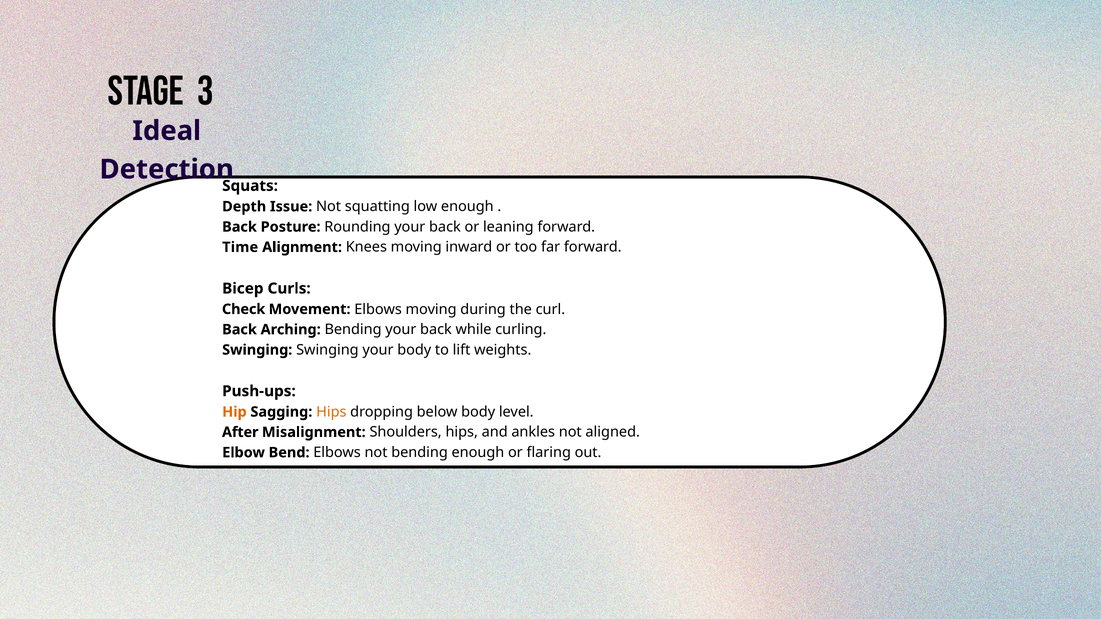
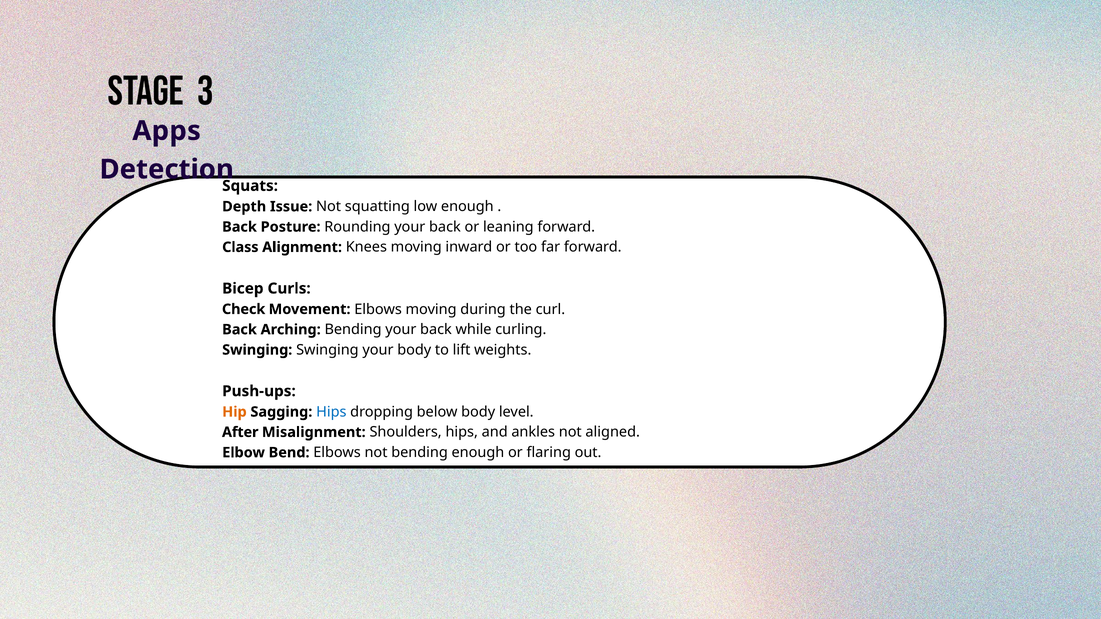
Ideal: Ideal -> Apps (167, 131)
Time: Time -> Class (240, 247)
Hips colour: orange -> blue (331, 412)
